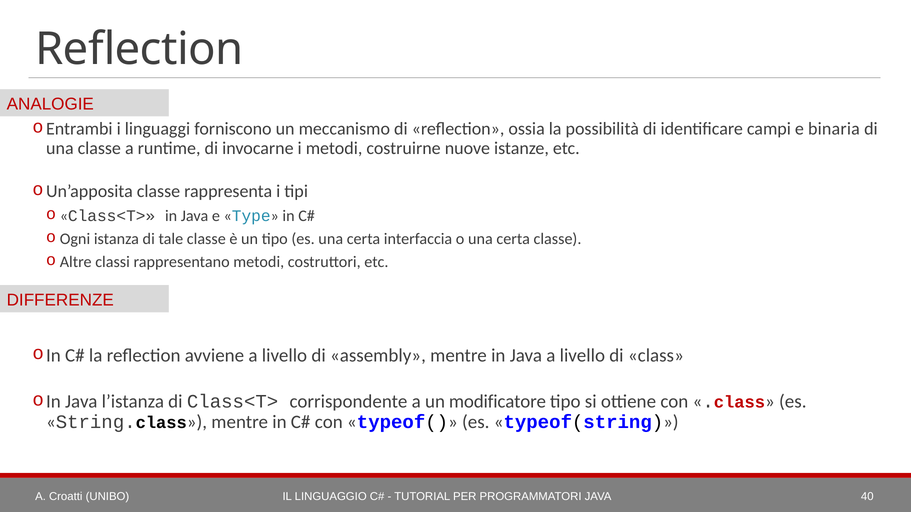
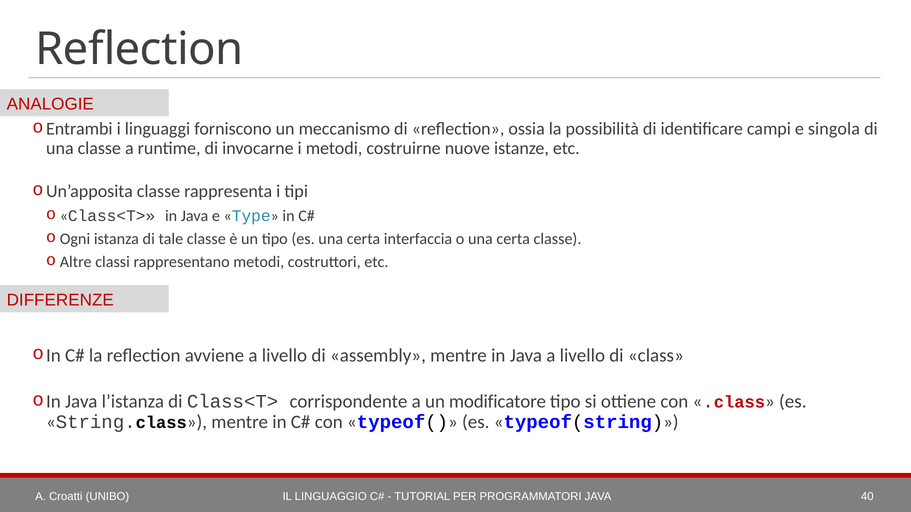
binaria: binaria -> singola (834, 129)
